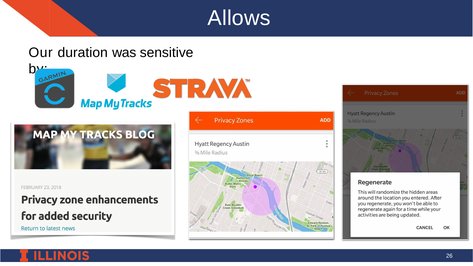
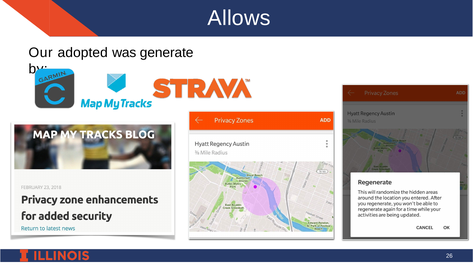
duration: duration -> adopted (83, 53)
sensitive: sensitive -> generate (167, 53)
